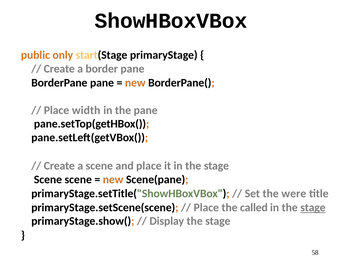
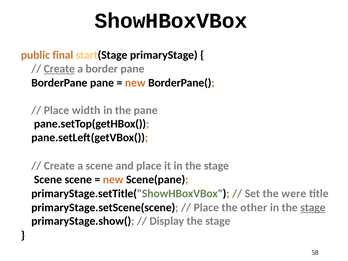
only: only -> final (63, 55)
Create underline: none -> present (59, 69)
called: called -> other (254, 208)
